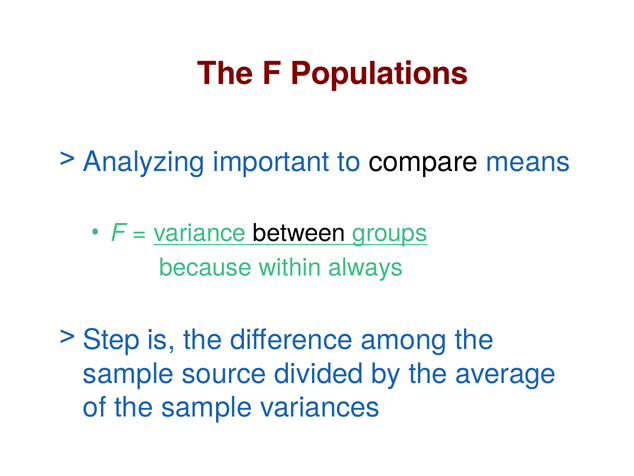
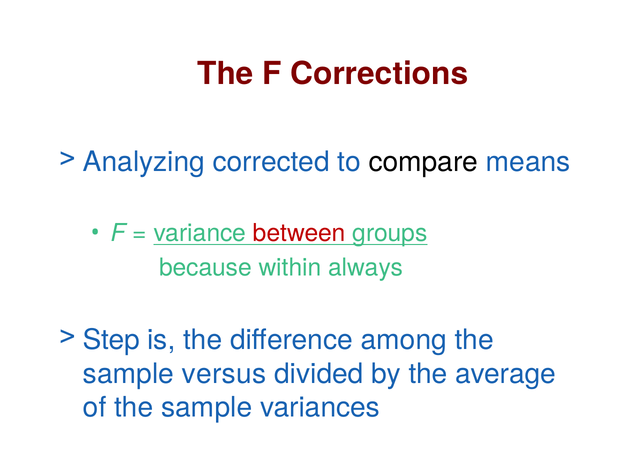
Populations: Populations -> Corrections (379, 74)
important: important -> corrected (271, 162)
between colour: black -> red (299, 233)
source: source -> versus (224, 373)
